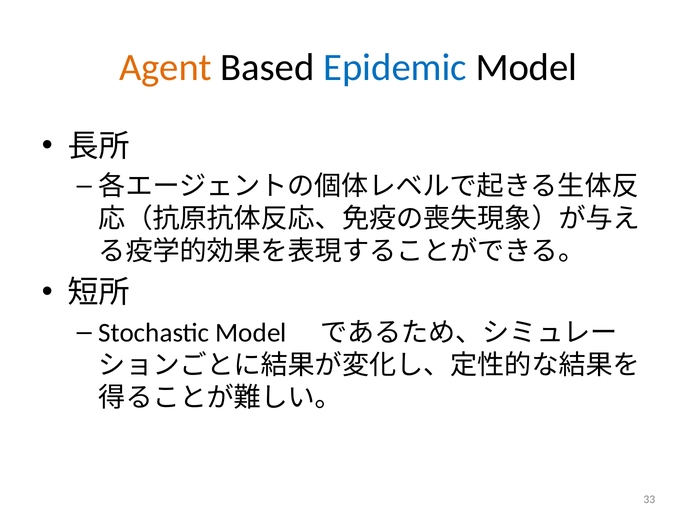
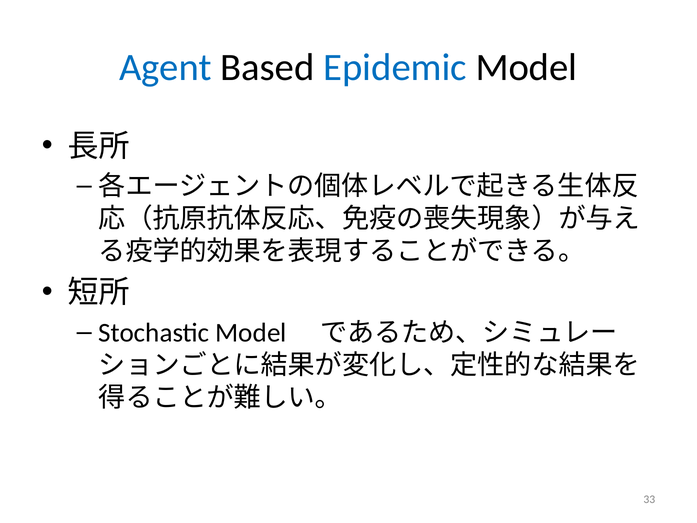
Agent colour: orange -> blue (165, 67)
